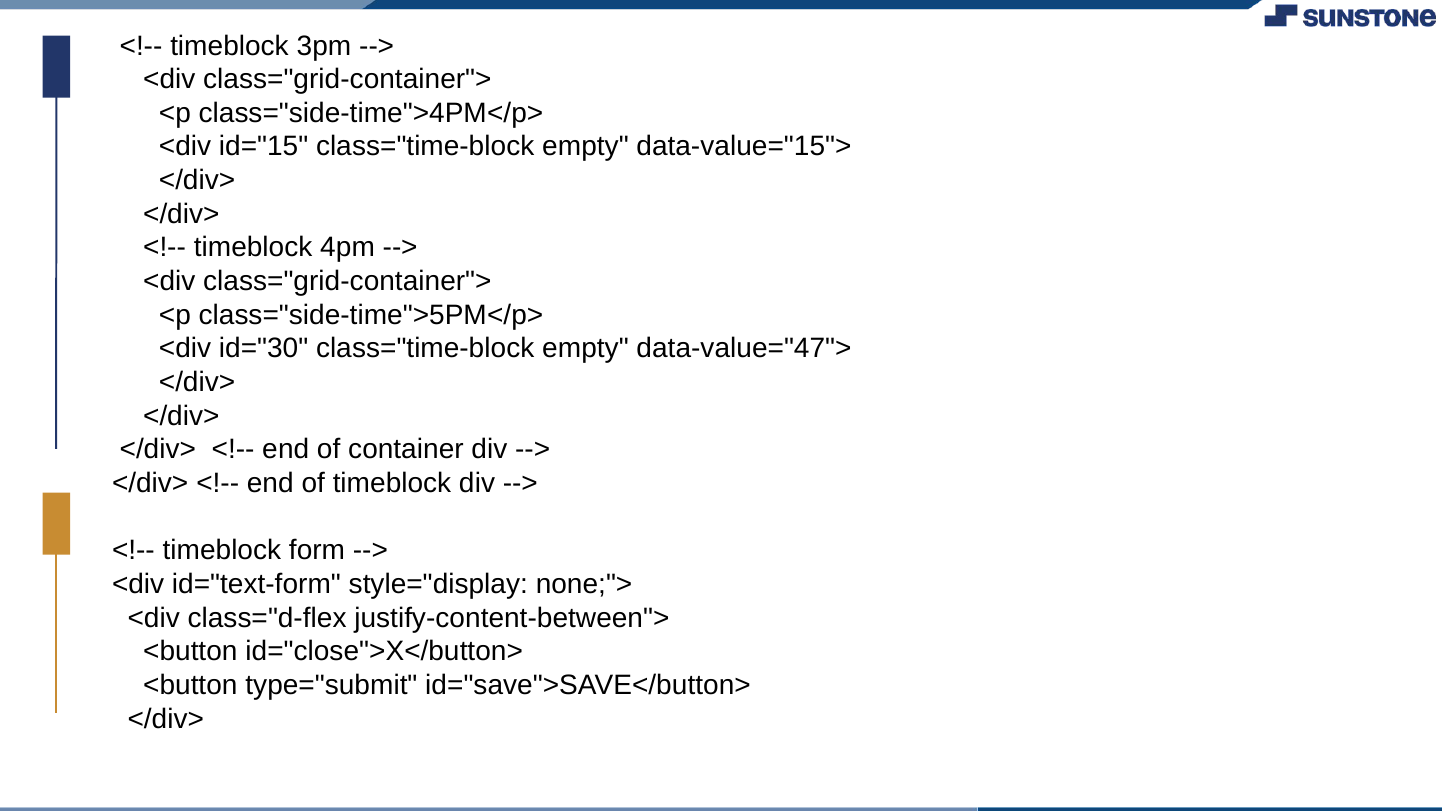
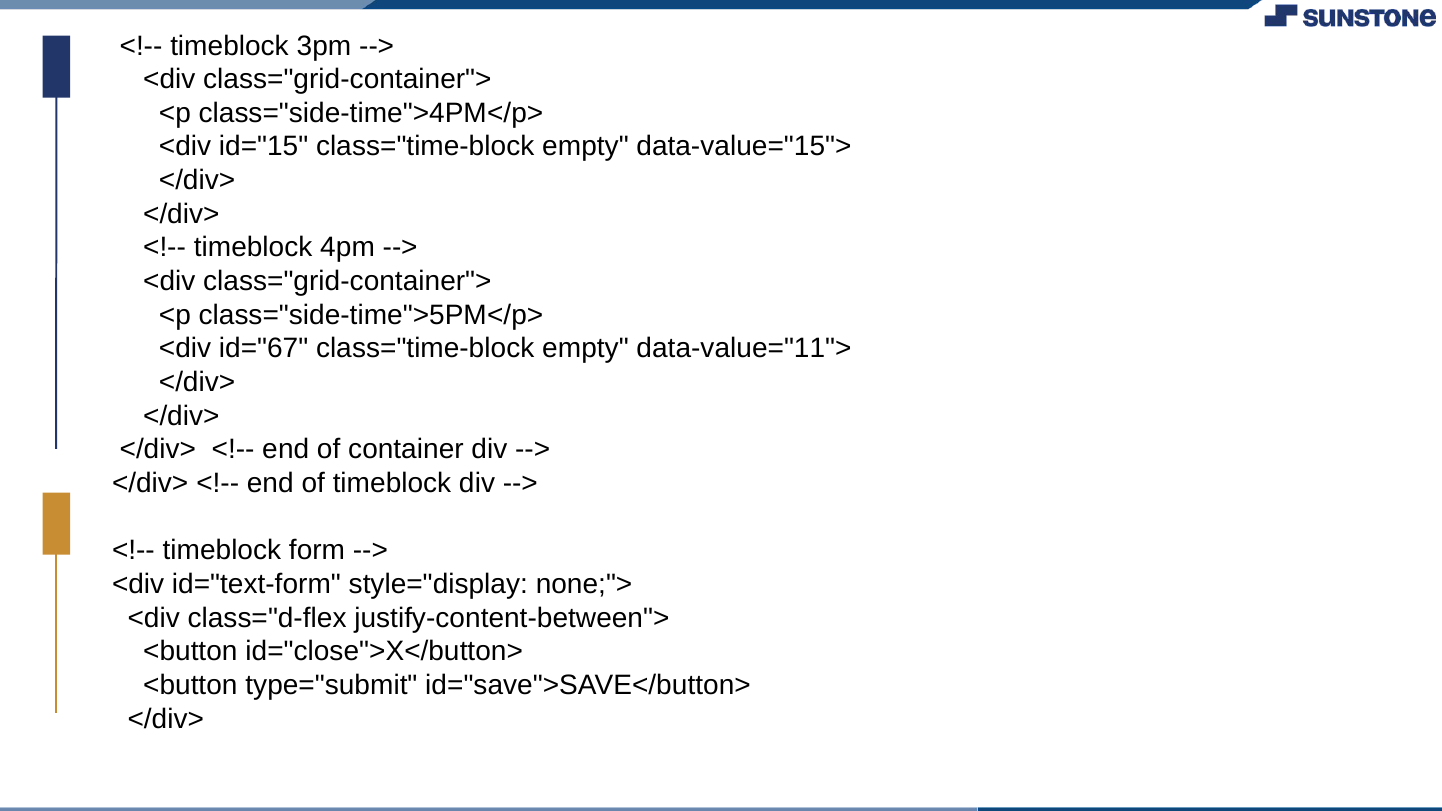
id="30: id="30 -> id="67 (264, 349)
data-value="47">: data-value="47"> -> data-value="11"> (744, 349)
